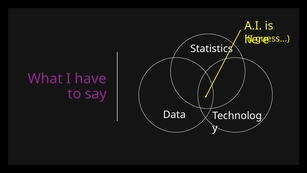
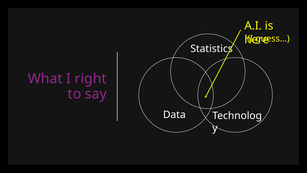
have: have -> right (91, 79)
